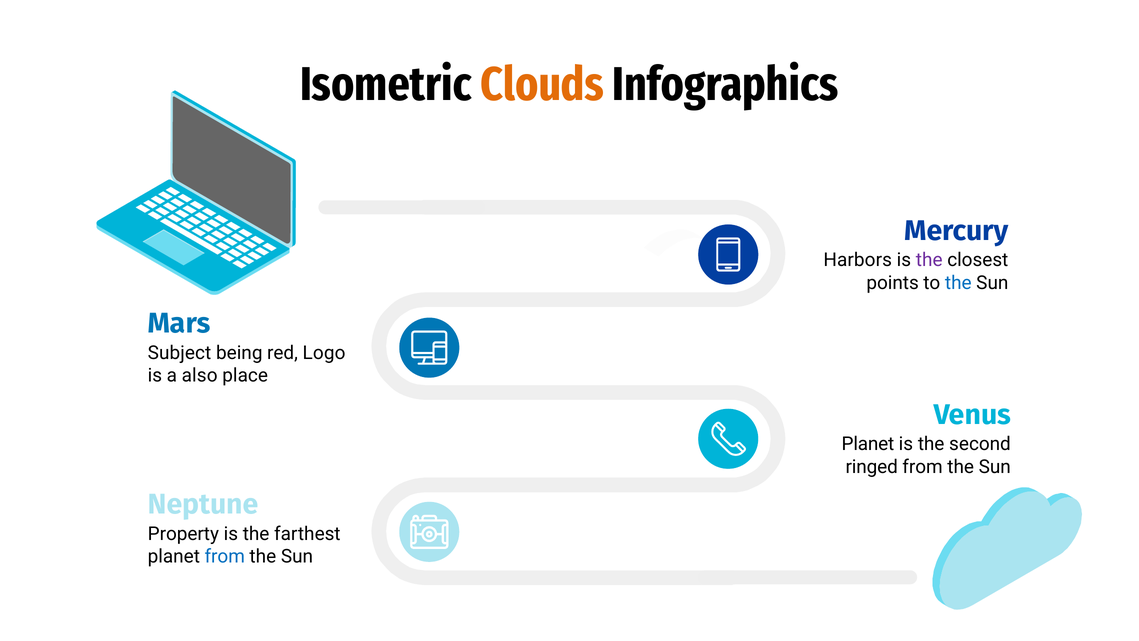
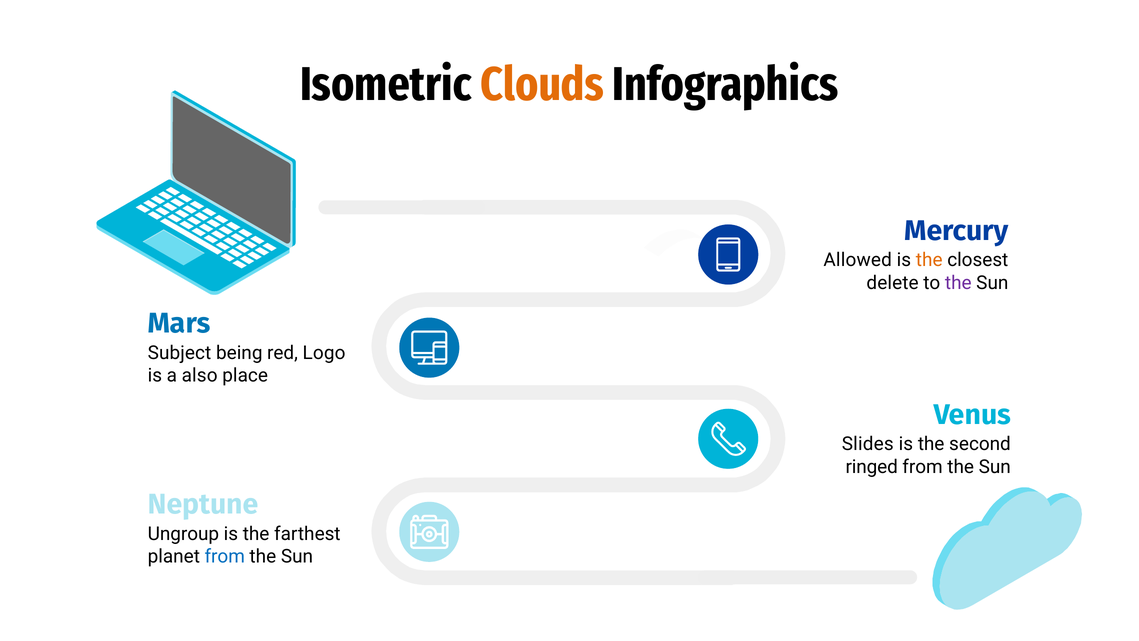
Harbors: Harbors -> Allowed (858, 260)
the colour: purple -> orange (929, 260)
points: points -> delete (893, 283)
the colour: blue -> purple (958, 283)
Planet: Planet -> Slides (868, 444)
Property: Property -> Ungroup (183, 534)
